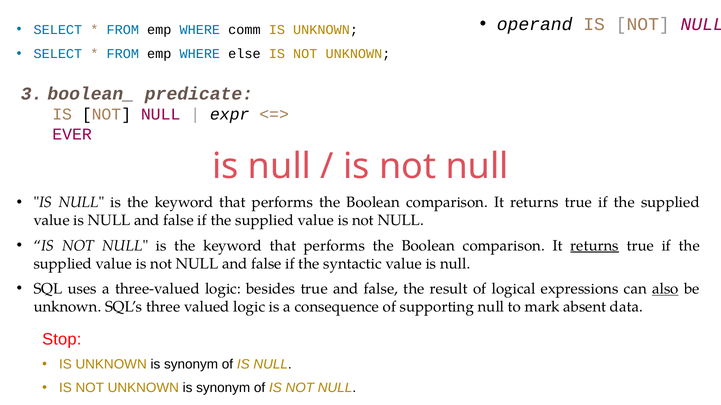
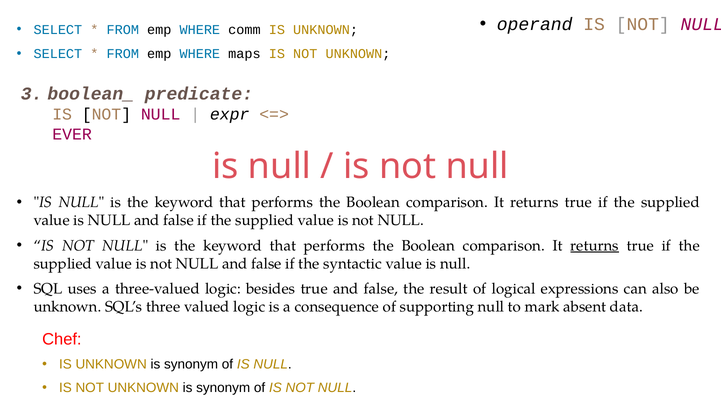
else: else -> maps (244, 54)
also underline: present -> none (665, 289)
Stop: Stop -> Chef (62, 340)
